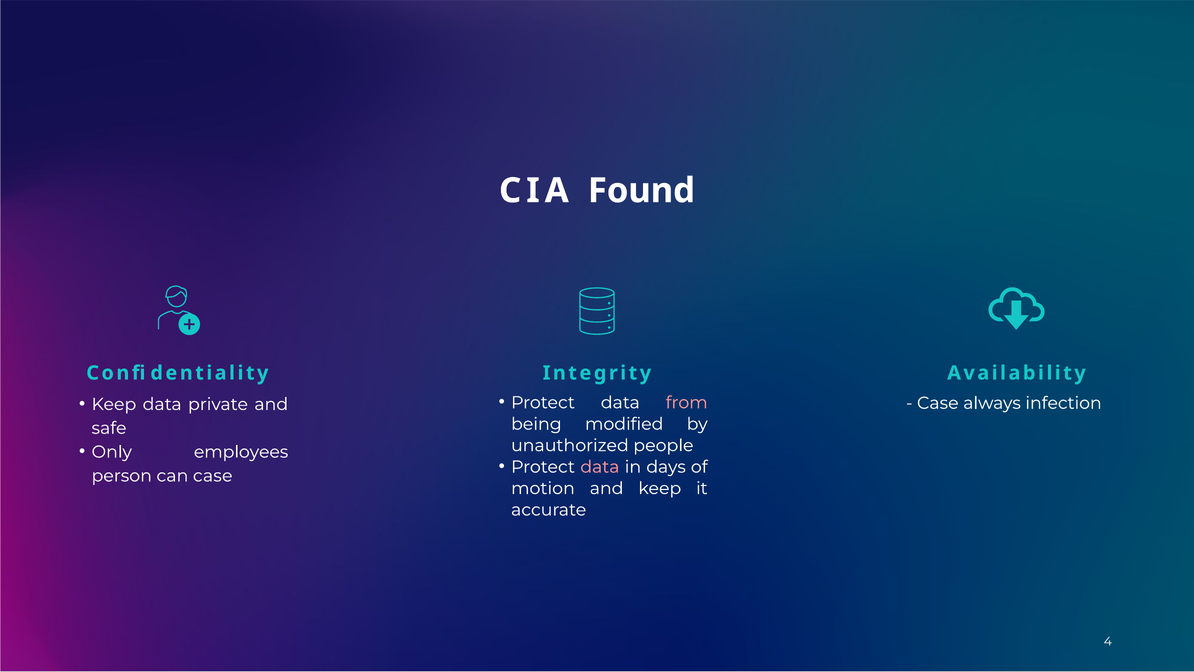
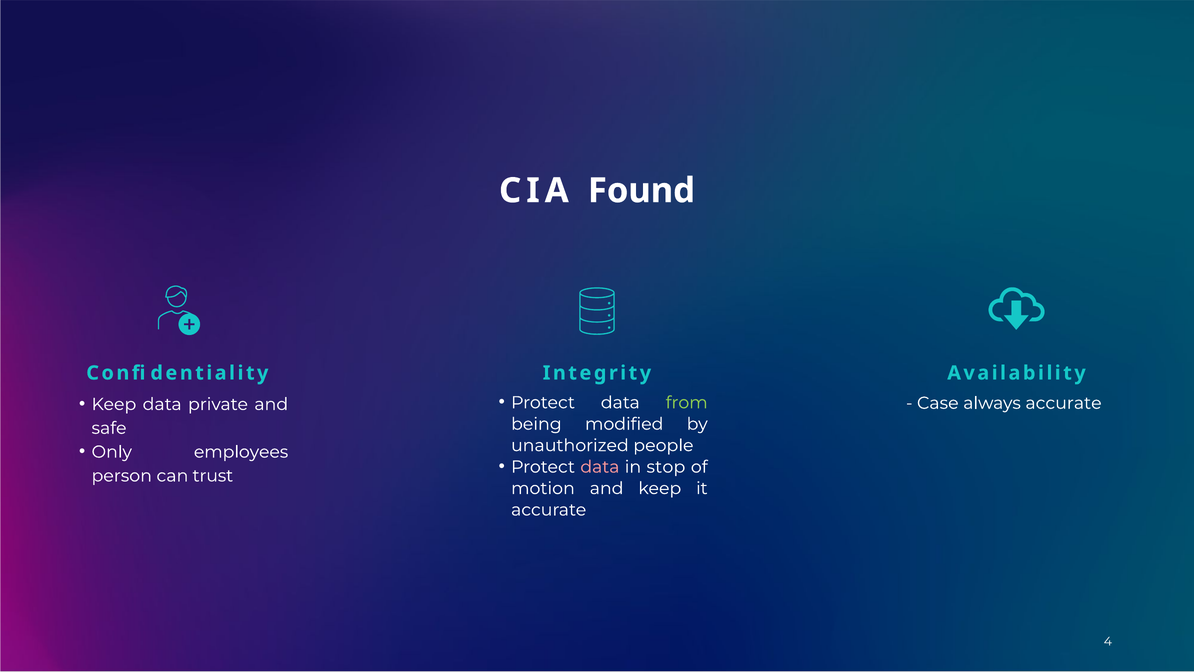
from colour: pink -> light green (687, 402)
always infection: infection -> accurate (1064, 403)
days: days -> stop (666, 467)
can case: case -> trust (213, 475)
